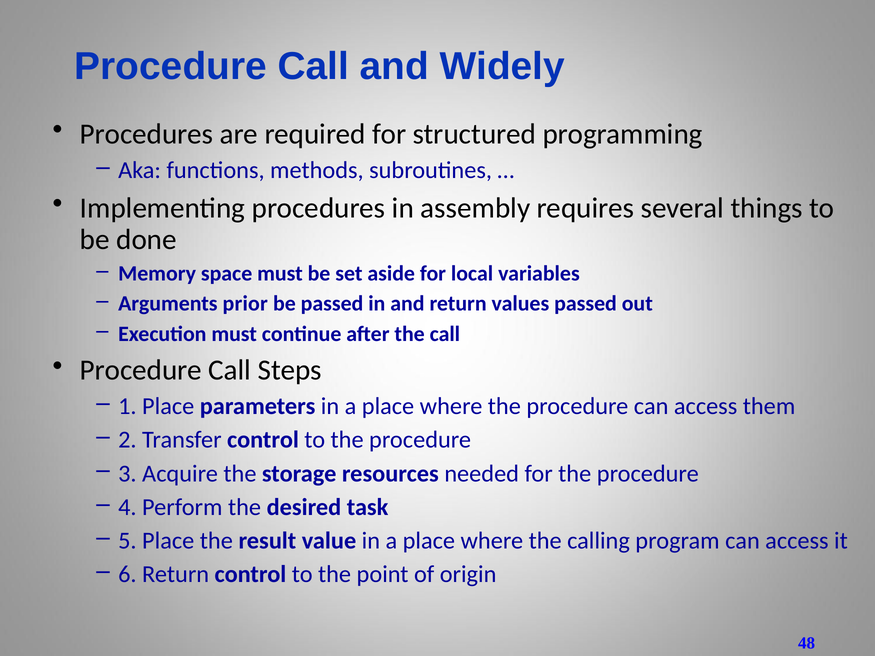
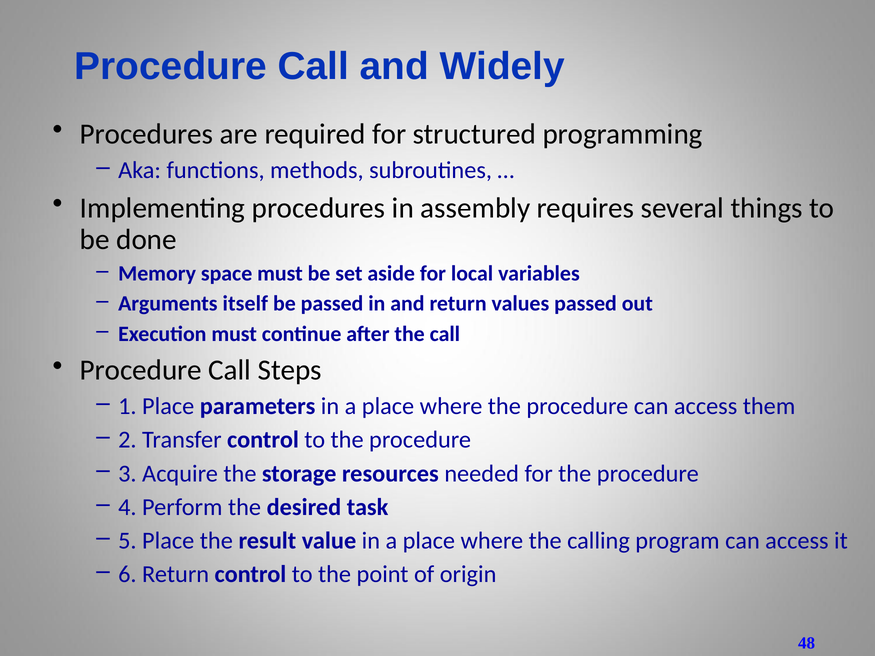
prior: prior -> itself (245, 304)
